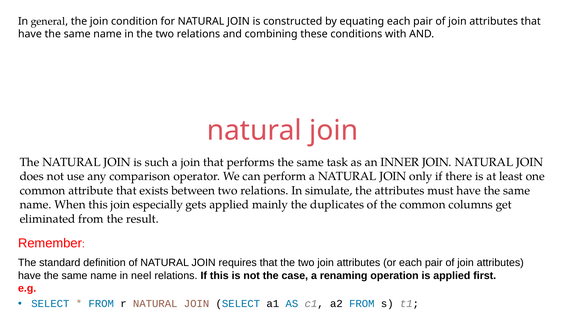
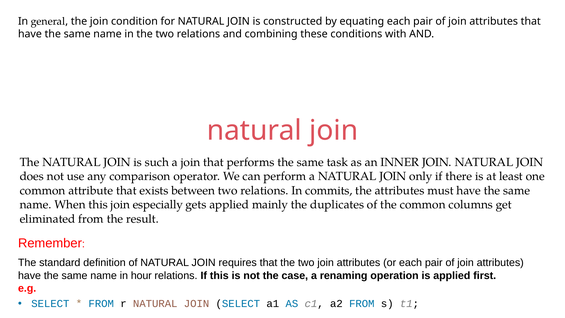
simulate: simulate -> commits (329, 190)
neel: neel -> hour (141, 275)
